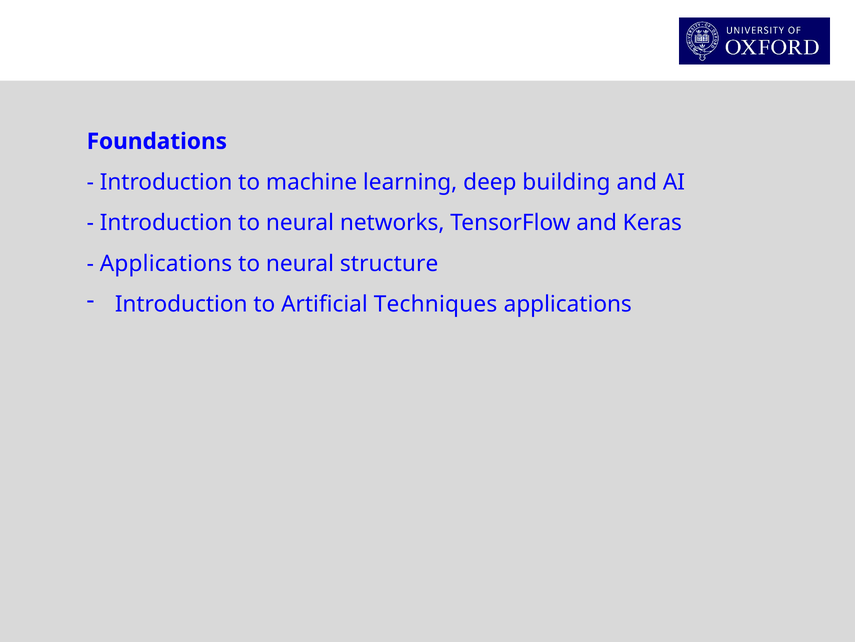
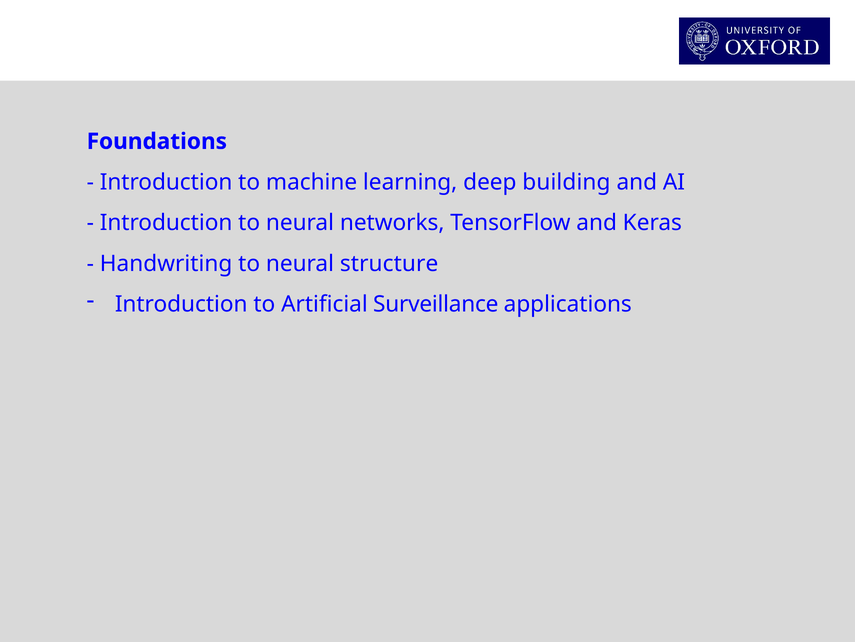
Applications: Applications -> Handwriting (166, 263)
Techniques: Techniques -> Surveillance (436, 304)
